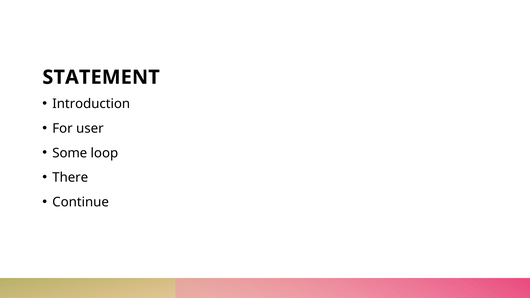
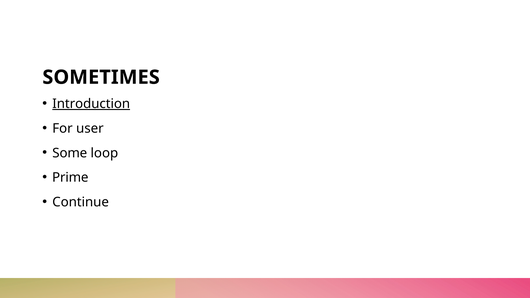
STATEMENT: STATEMENT -> SOMETIMES (101, 77)
Introduction underline: none -> present (91, 104)
There: There -> Prime (70, 178)
